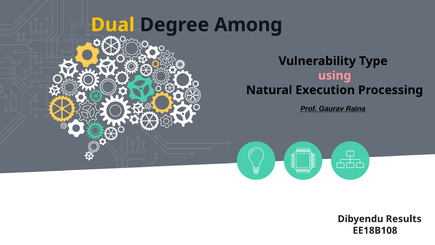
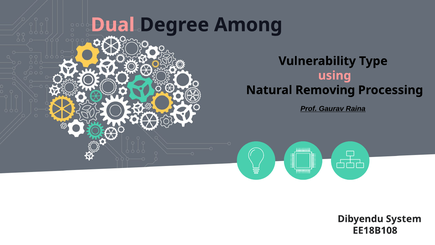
Dual colour: yellow -> pink (113, 25)
Execution: Execution -> Removing (325, 90)
Results: Results -> System (404, 219)
